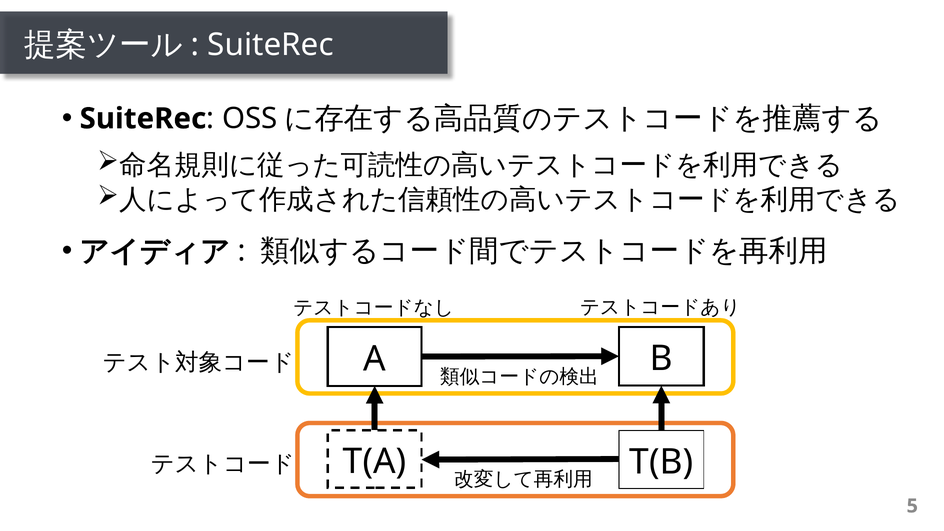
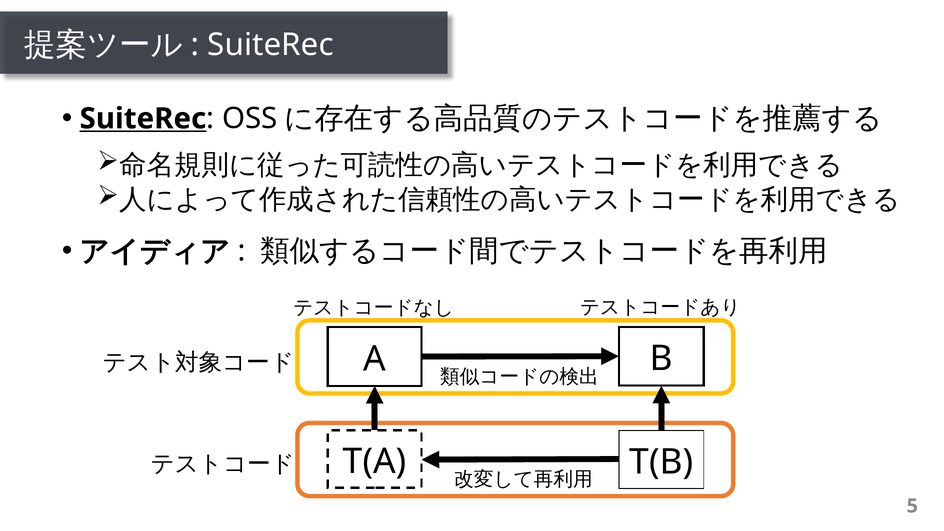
SuiteRec underline: none -> present (143, 119)
